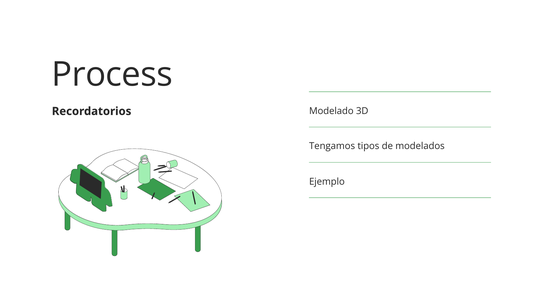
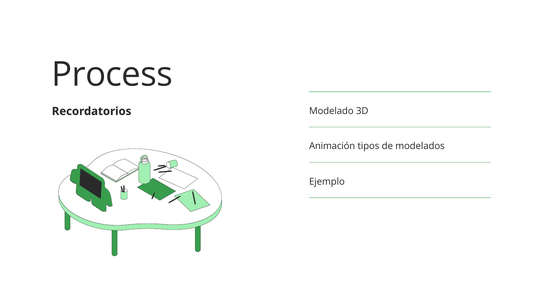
Tengamos: Tengamos -> Animación (332, 146)
